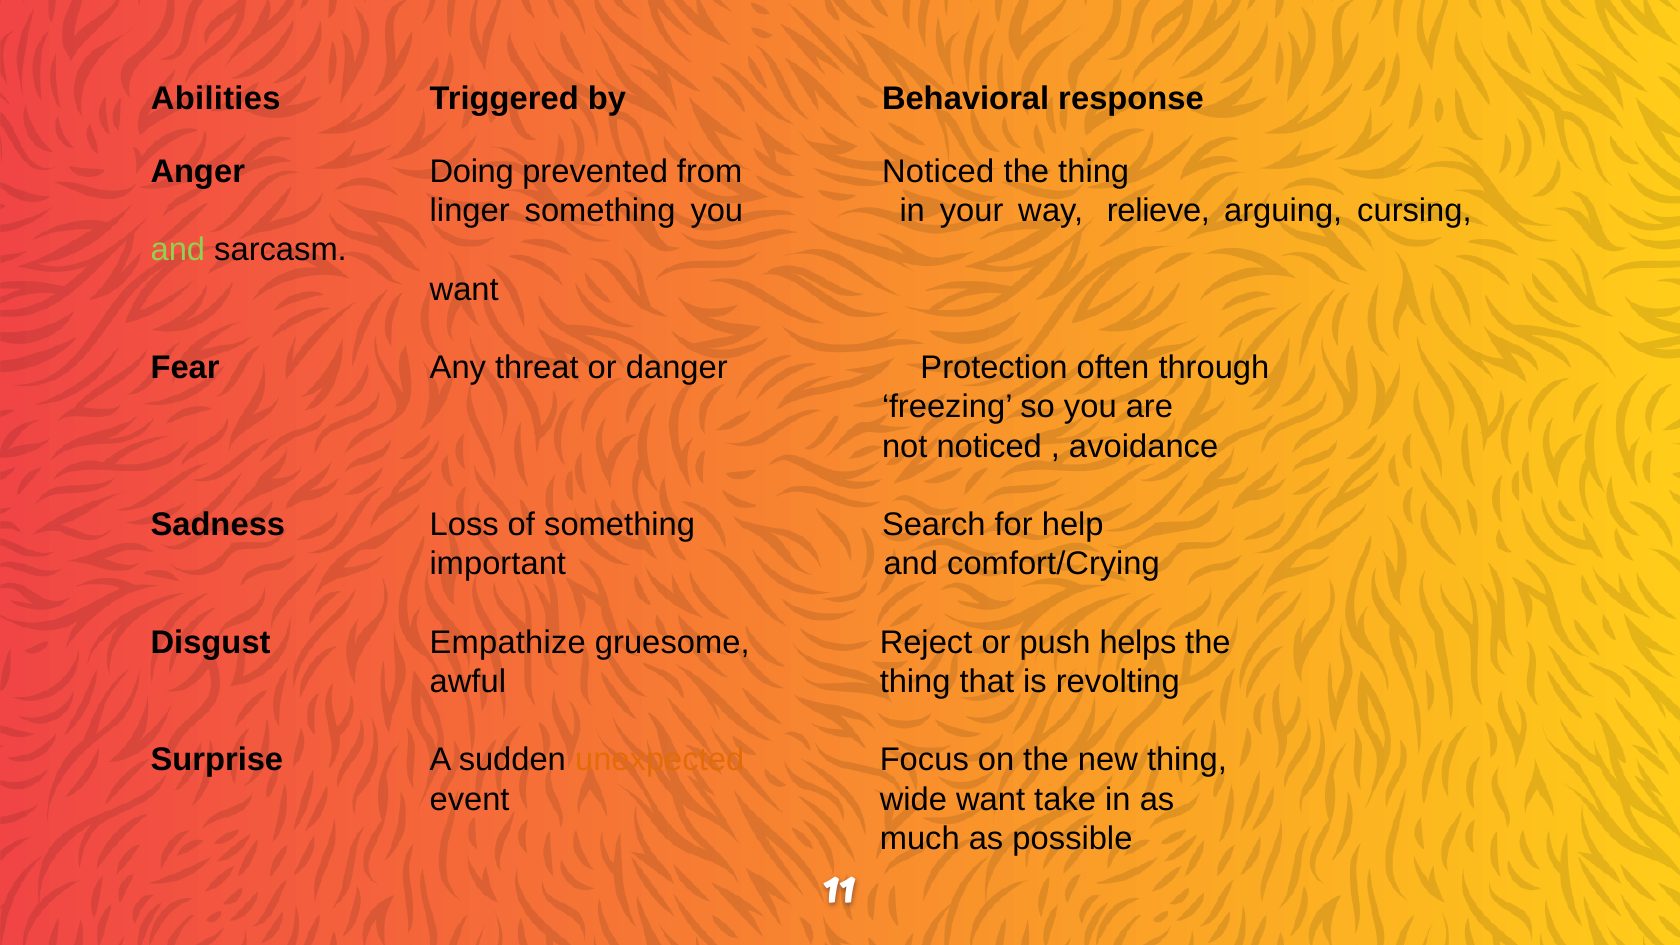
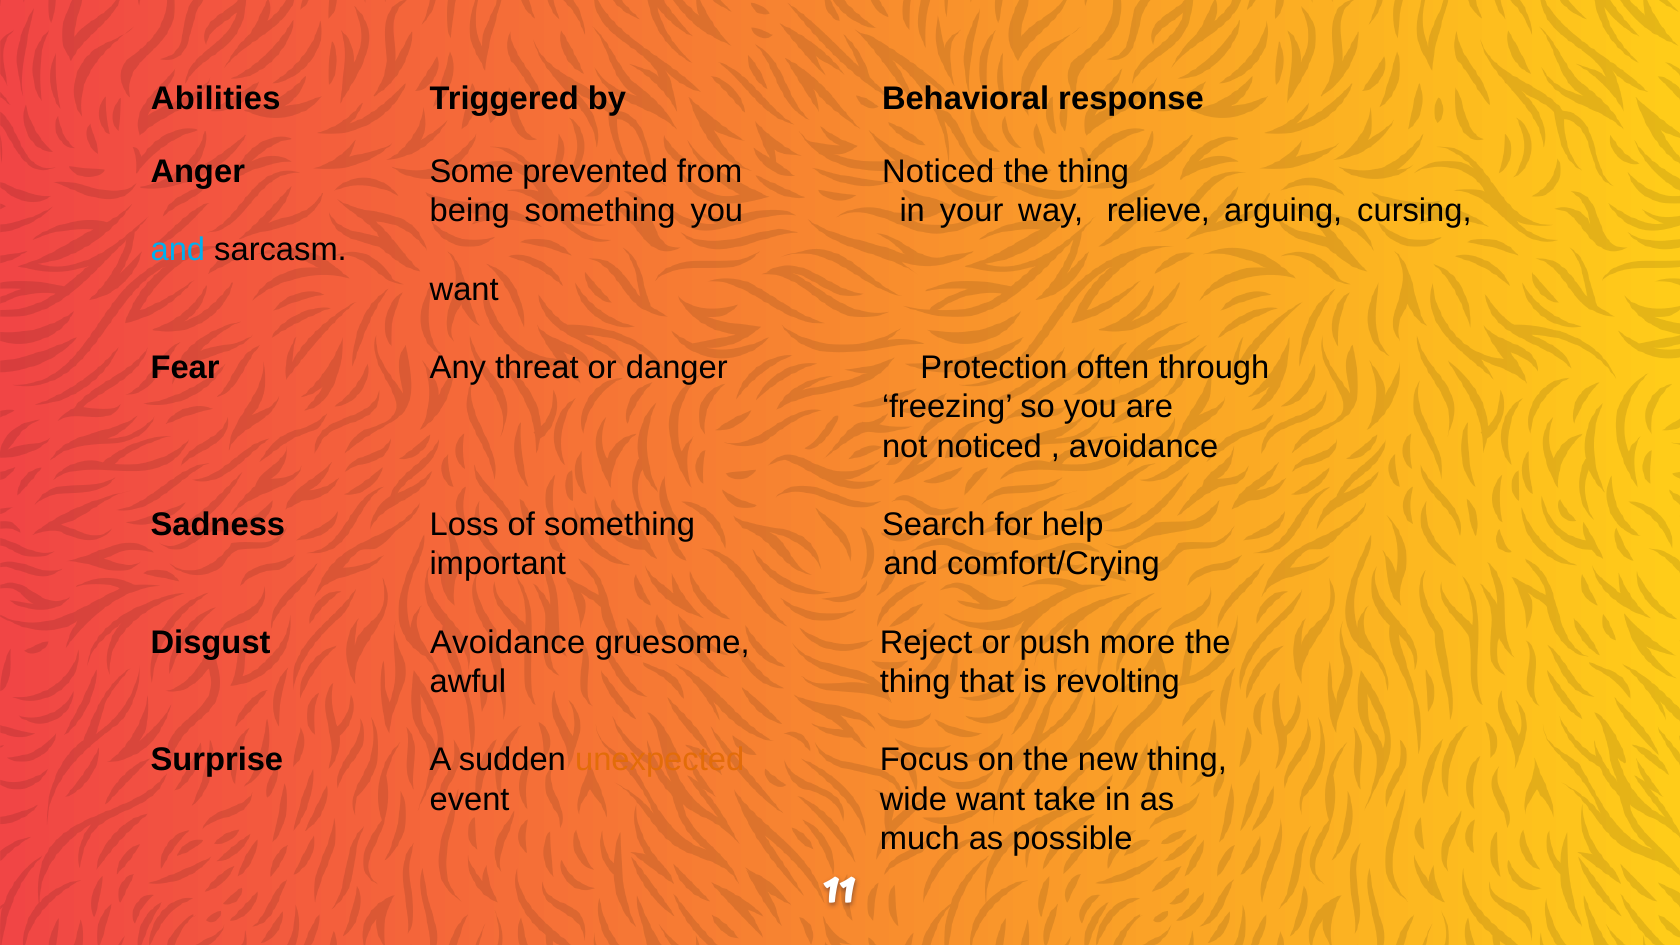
Doing: Doing -> Some (472, 172)
linger: linger -> being (470, 211)
and colour: light green -> light blue (178, 250)
Disgust Empathize: Empathize -> Avoidance (508, 642)
helps: helps -> more (1138, 642)
